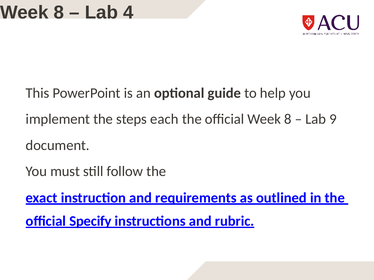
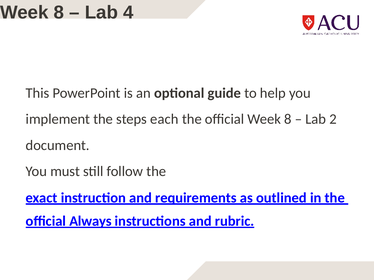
9: 9 -> 2 (333, 119)
Specify: Specify -> Always (90, 221)
